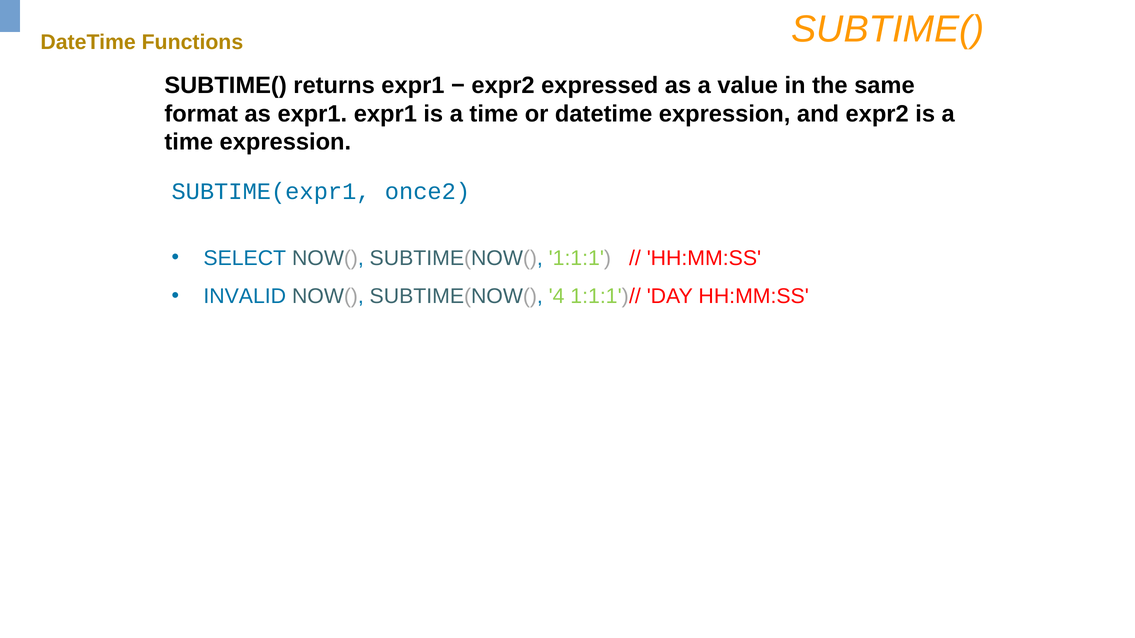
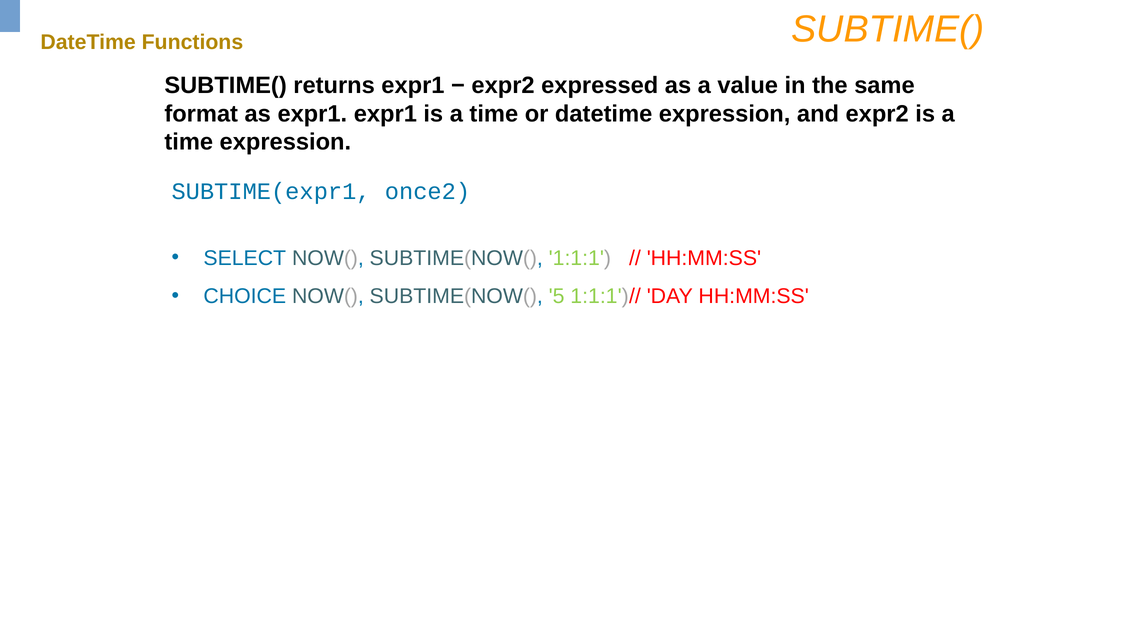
INVALID: INVALID -> CHOICE (245, 296)
4: 4 -> 5 (557, 296)
